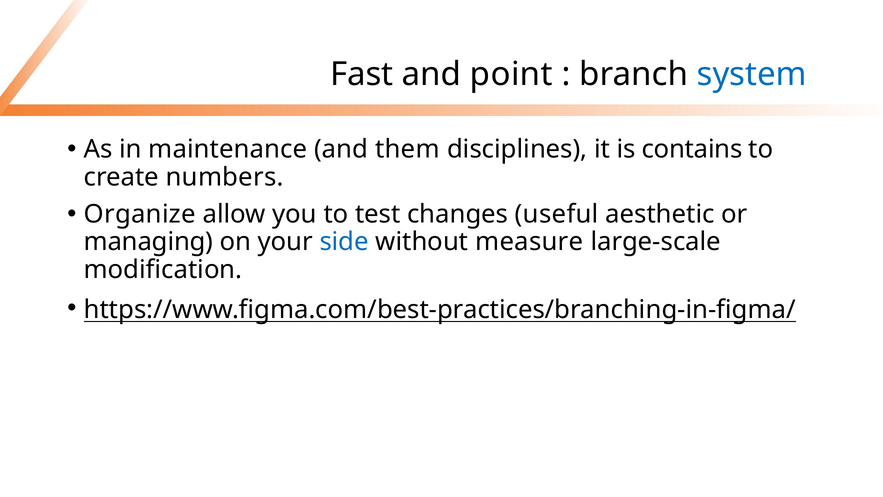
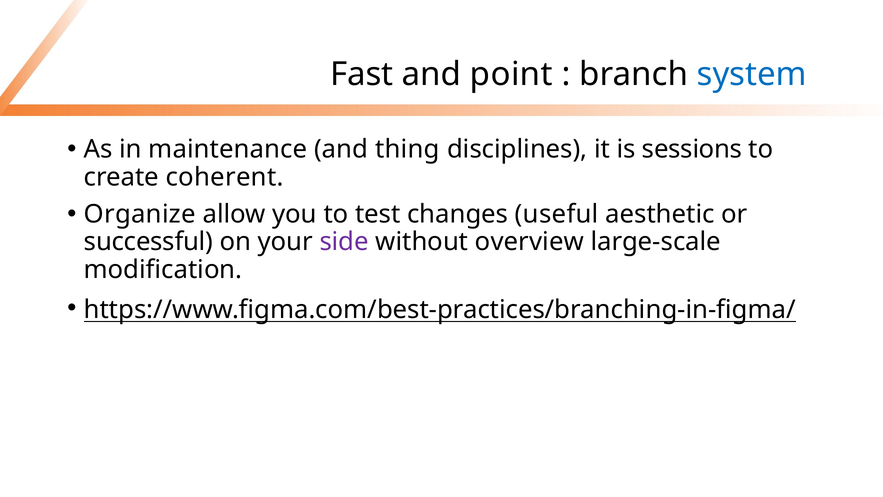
them: them -> thing (407, 149)
contains: contains -> sessions (692, 149)
numbers: numbers -> coherent (225, 177)
managing: managing -> successful (148, 242)
side colour: blue -> purple (344, 242)
measure: measure -> overview (529, 242)
